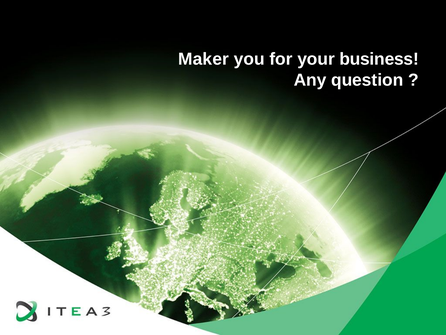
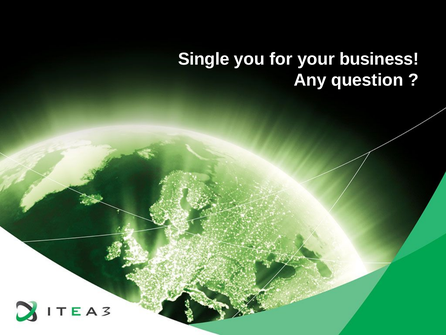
Maker: Maker -> Single (204, 59)
